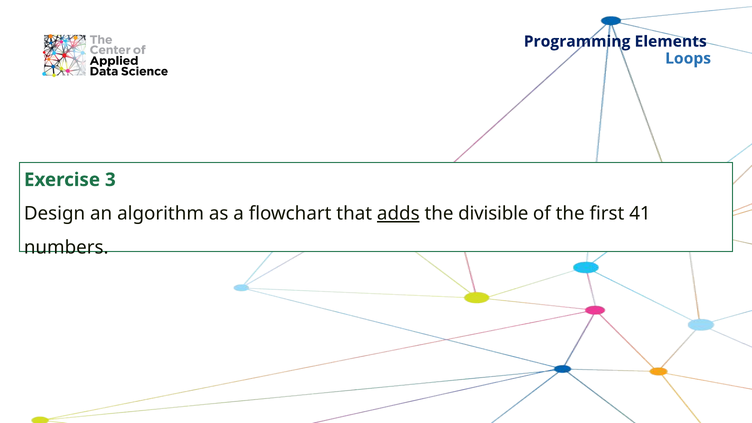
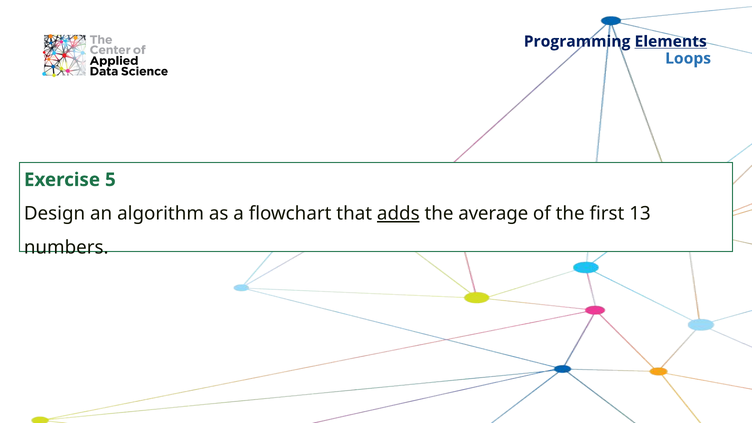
Elements underline: none -> present (671, 41)
3: 3 -> 5 (110, 180)
divisible: divisible -> average (493, 214)
41: 41 -> 13 (640, 214)
